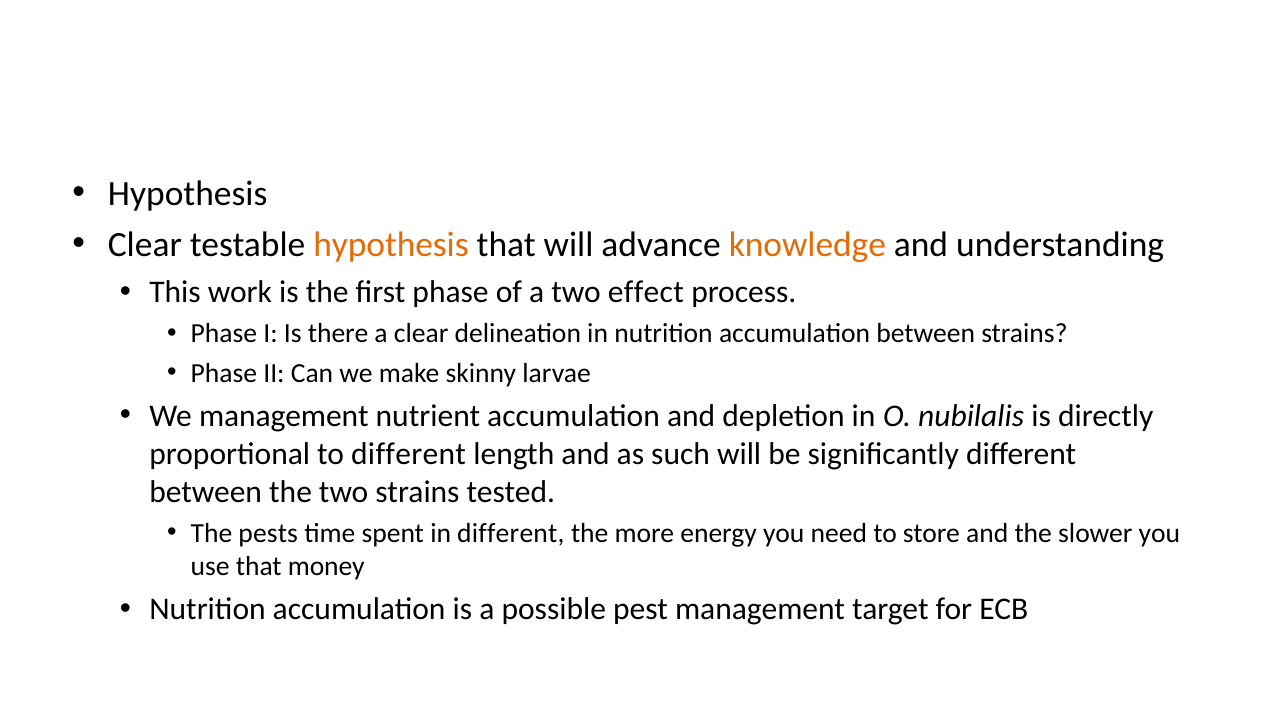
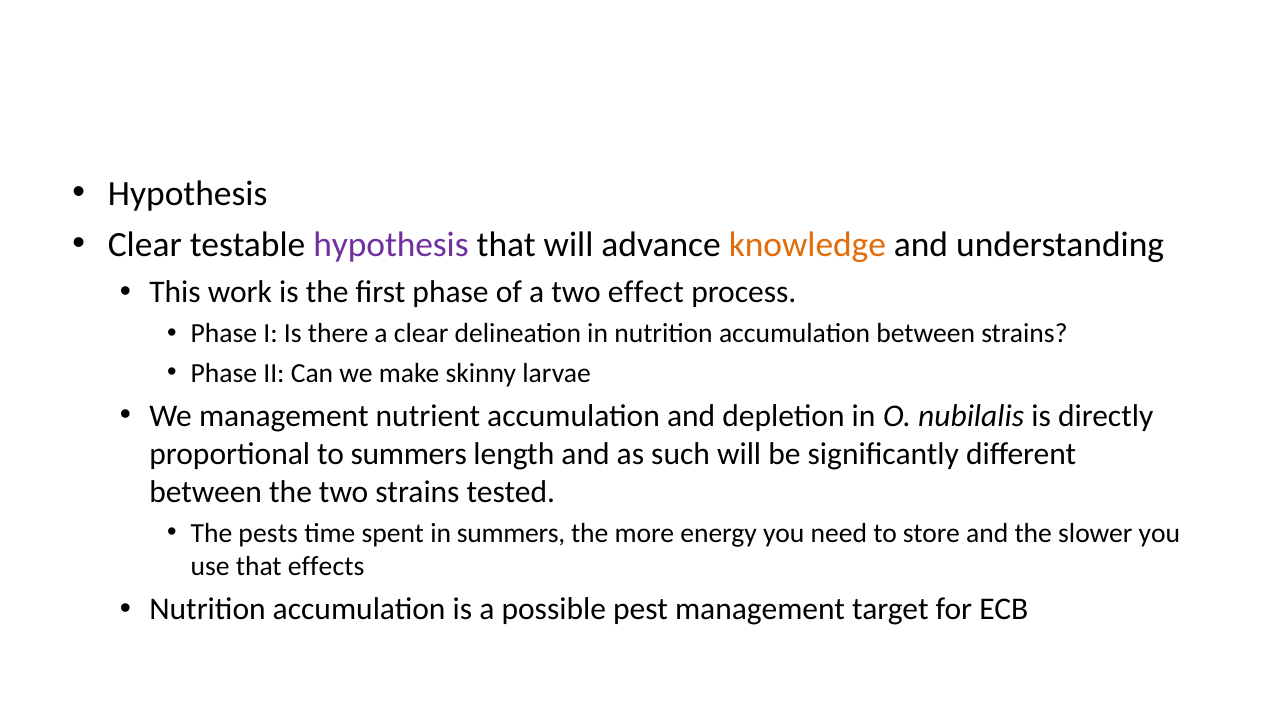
hypothesis colour: orange -> purple (391, 245)
to different: different -> summers (409, 454)
in different: different -> summers (511, 533)
money: money -> effects (326, 567)
